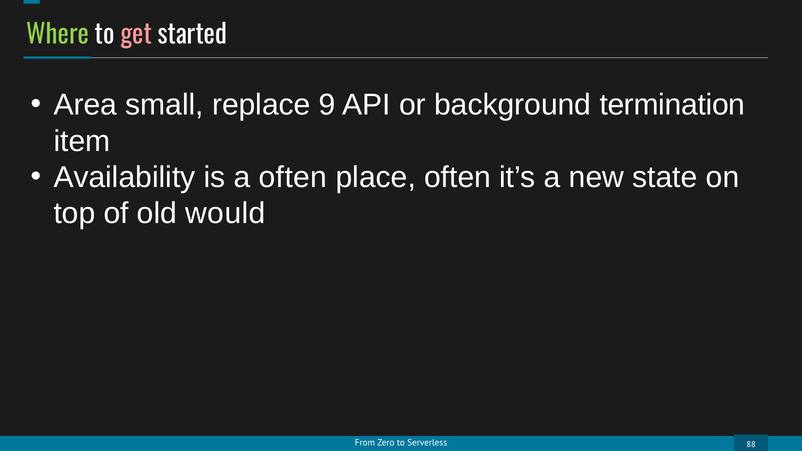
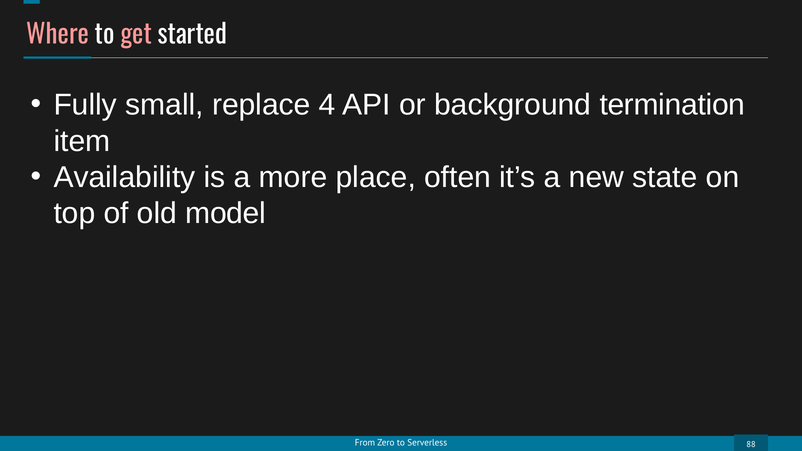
Where colour: light green -> pink (58, 35)
Area: Area -> Fully (85, 105)
9: 9 -> 4 (327, 105)
a often: often -> more (293, 177)
would: would -> model (226, 213)
